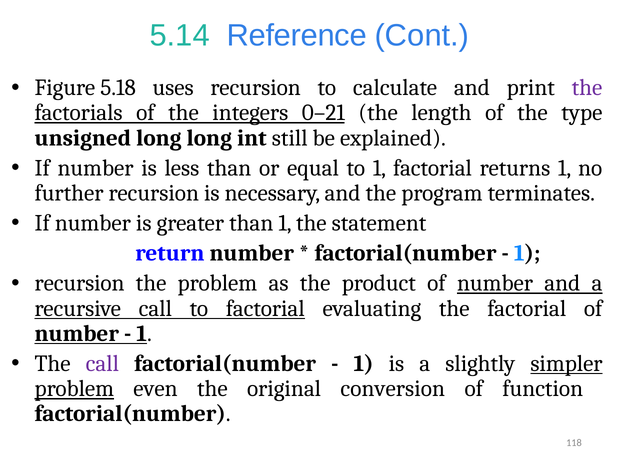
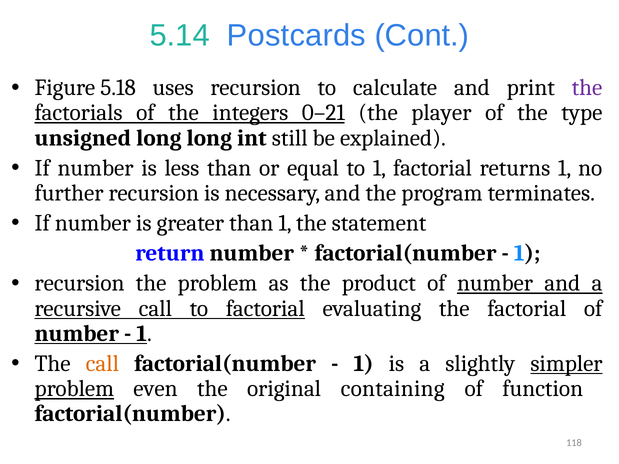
Reference: Reference -> Postcards (296, 36)
length: length -> player (441, 113)
call colour: purple -> orange (102, 364)
conversion: conversion -> containing (393, 389)
